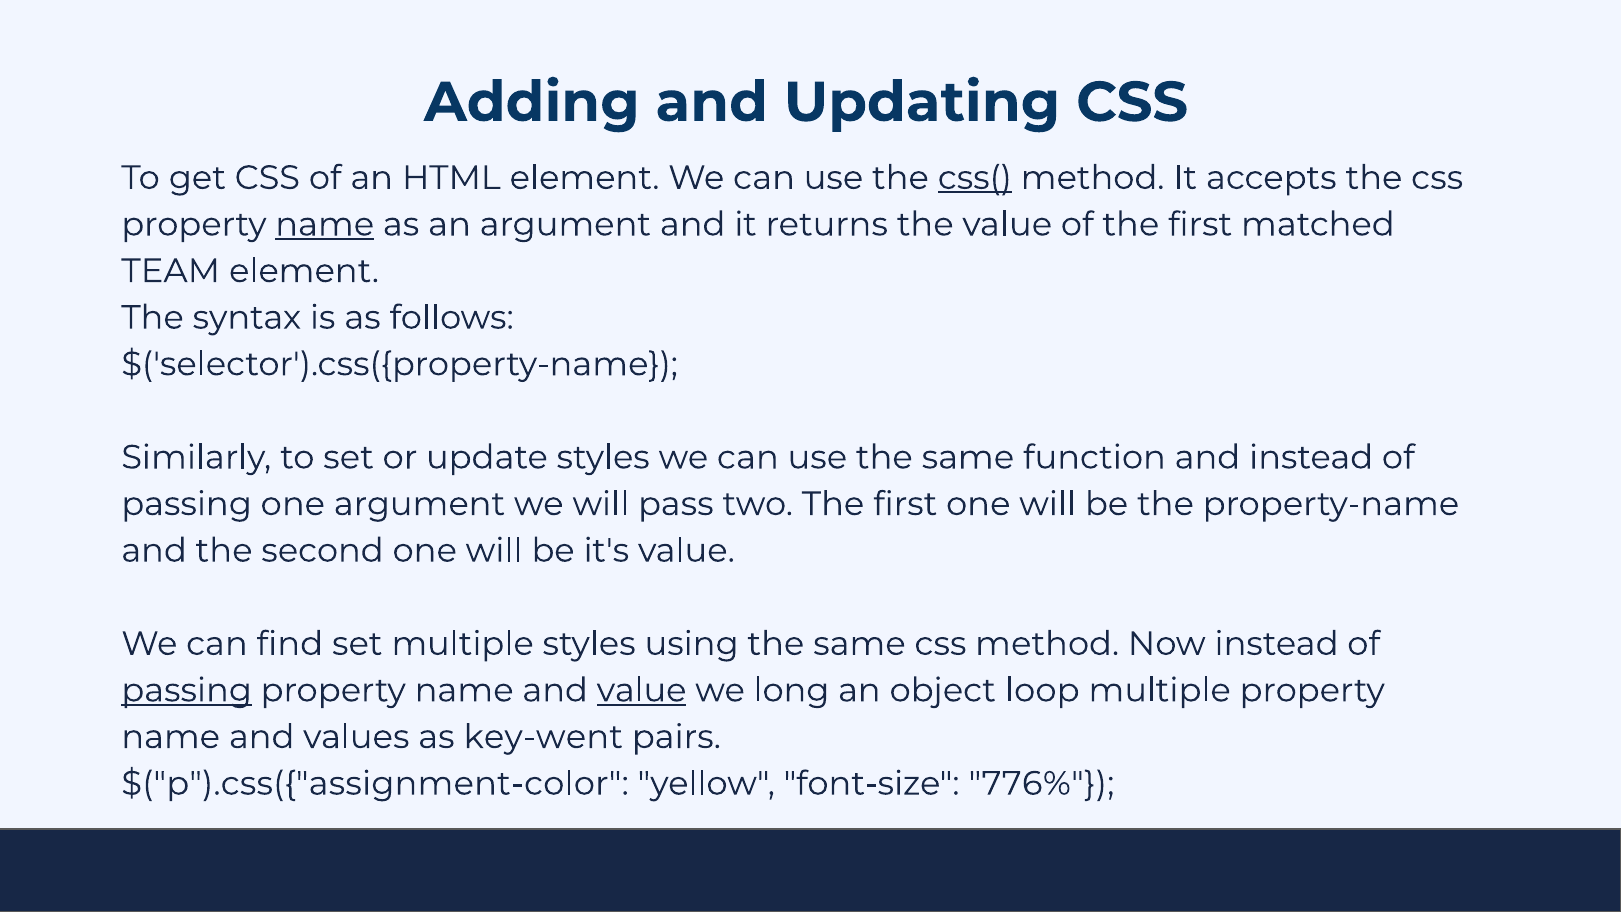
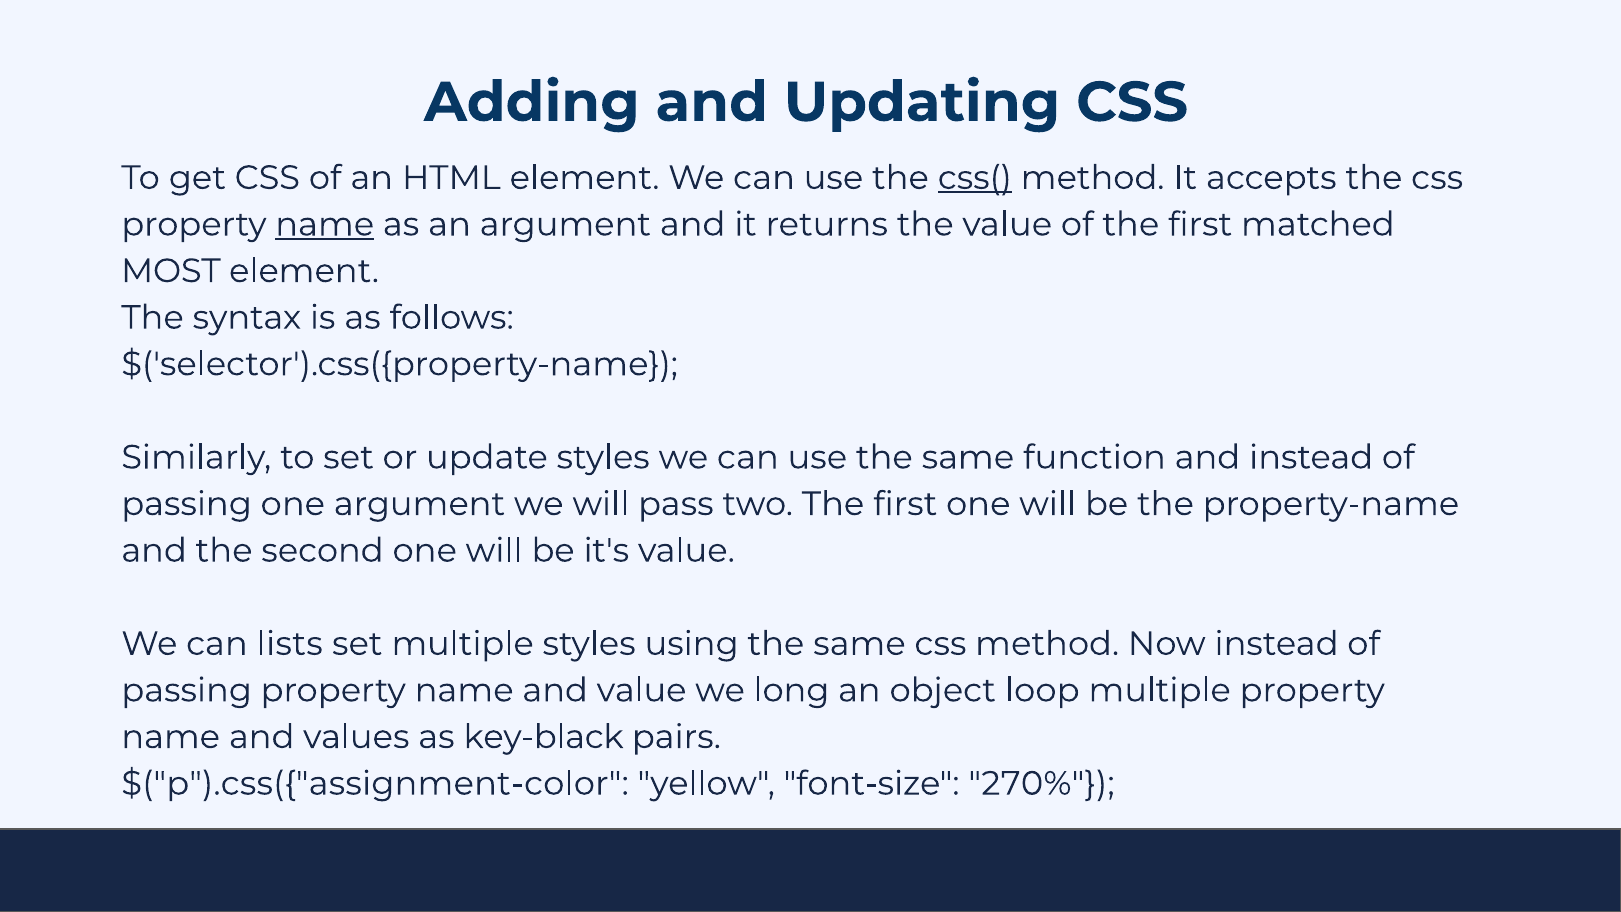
TEAM: TEAM -> MOST (171, 271)
find: find -> lists (290, 644)
passing underline: present -> none (187, 690)
value underline: present -> none (642, 690)
key-went: key-went -> key-black (544, 737)
776%: 776% -> 270% (1042, 783)
